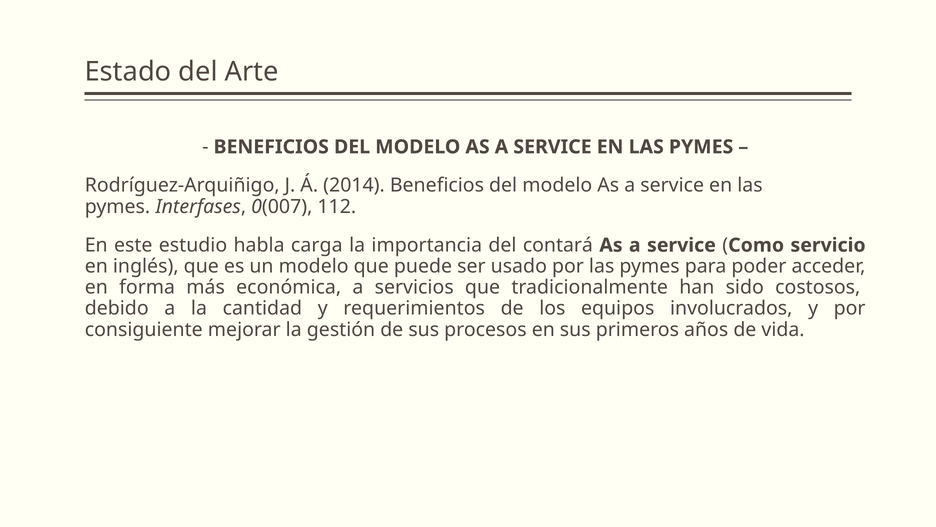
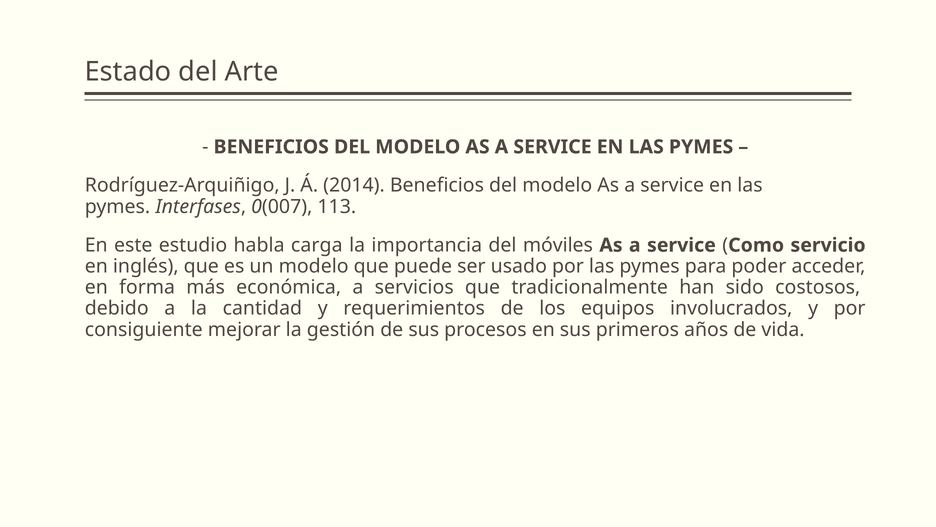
112: 112 -> 113 (337, 206)
contará: contará -> móviles (558, 245)
